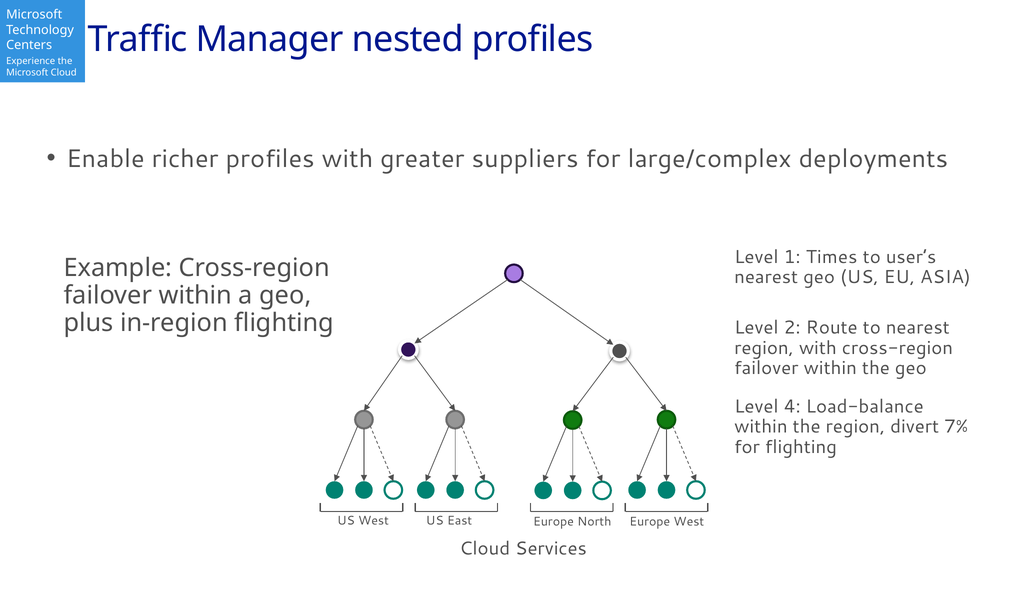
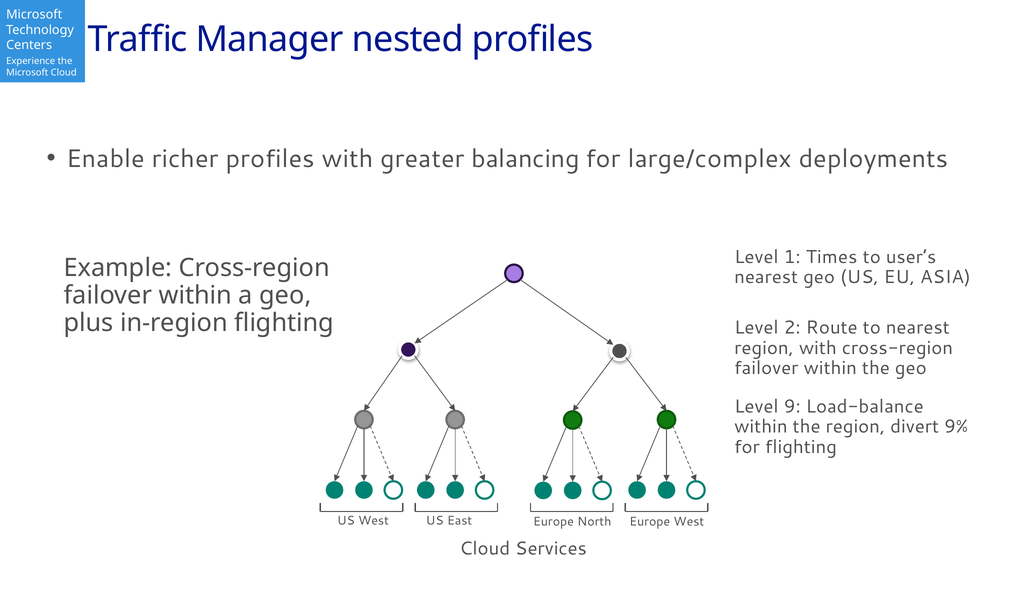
suppliers: suppliers -> balancing (525, 159)
4: 4 -> 9 (792, 407)
7%: 7% -> 9% (956, 427)
